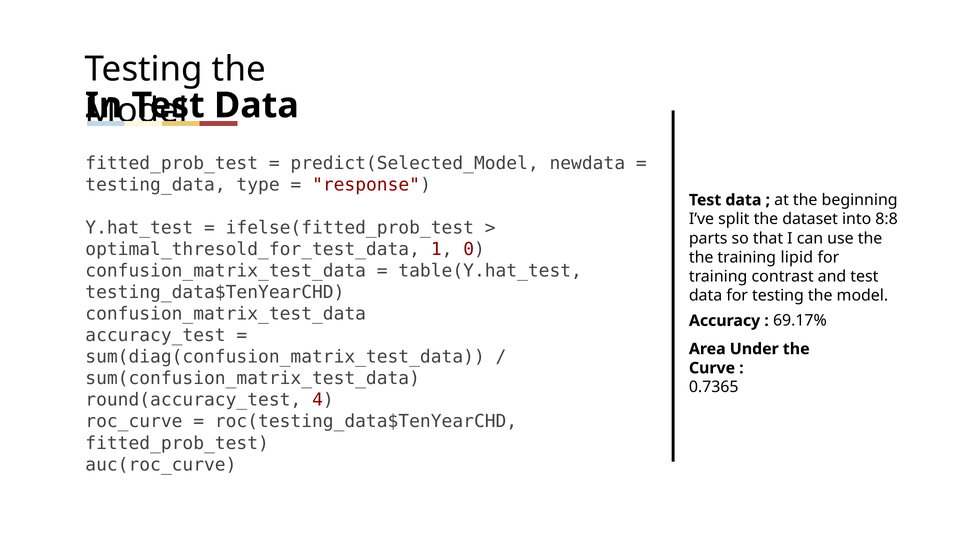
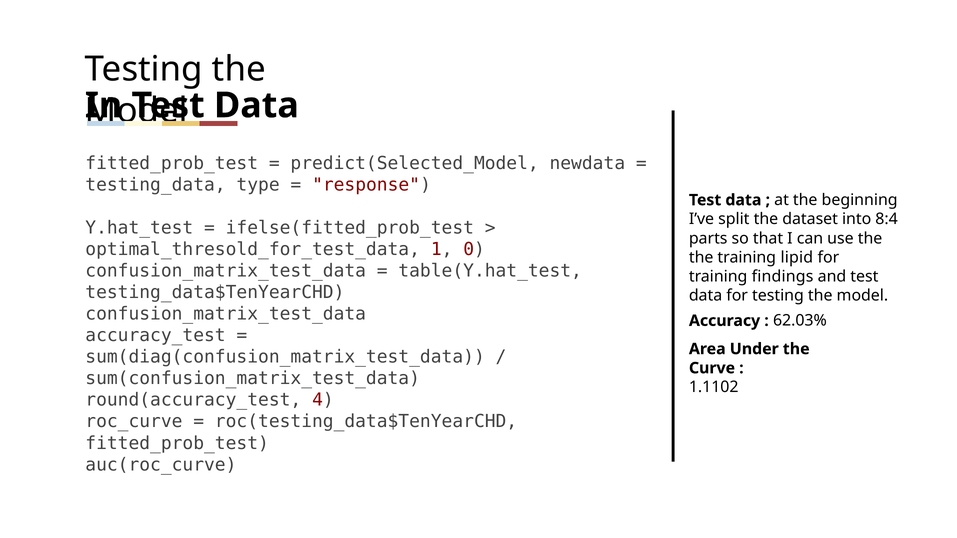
8:8: 8:8 -> 8:4 (887, 219)
contrast: contrast -> findings (783, 277)
69.17%: 69.17% -> 62.03% (800, 321)
0.7365: 0.7365 -> 1.1102 (714, 387)
